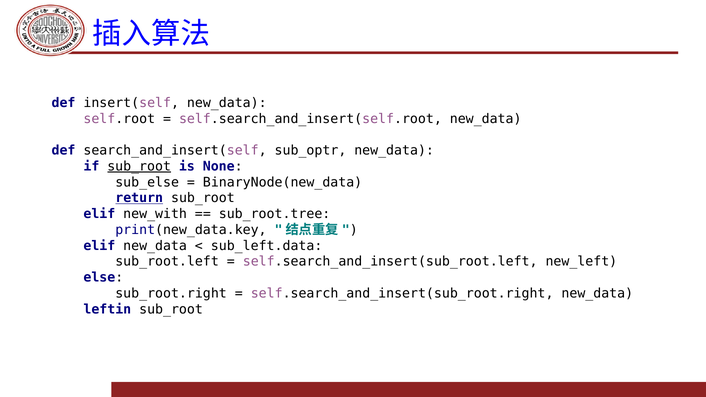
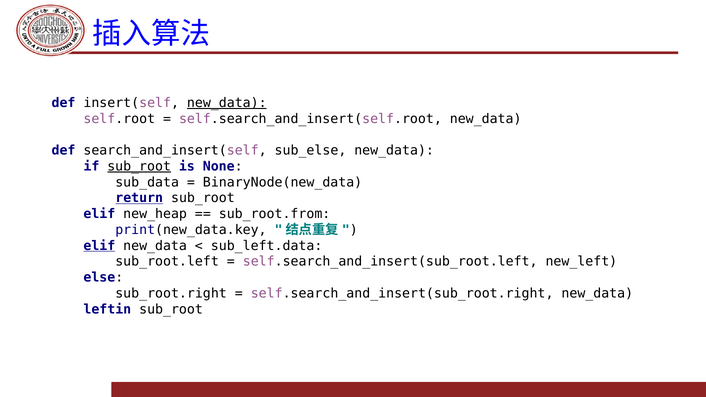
new_data underline: none -> present (227, 103)
sub_optr: sub_optr -> sub_else (310, 150)
sub_else: sub_else -> sub_data (147, 182)
new_with: new_with -> new_heap (155, 214)
sub_root.tree: sub_root.tree -> sub_root.from (275, 214)
elif underline: none -> present (99, 246)
